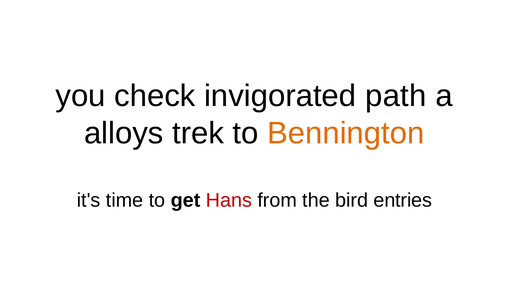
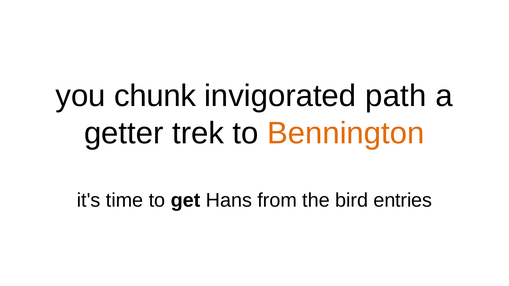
check: check -> chunk (155, 96)
alloys: alloys -> getter (124, 133)
Hans colour: red -> black (229, 200)
